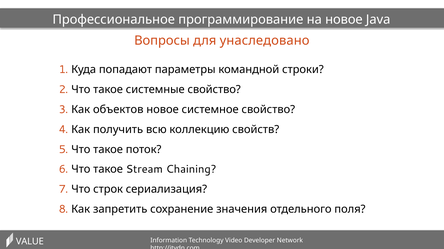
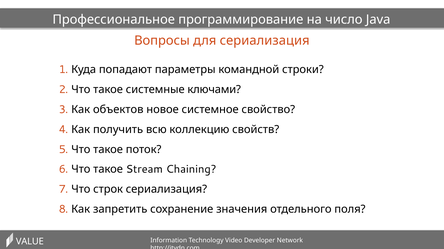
на новое: новое -> число (344, 20)
для унаследовано: унаследовано -> сериализация (265, 41)
системные свойство: свойство -> ключами (214, 90)
